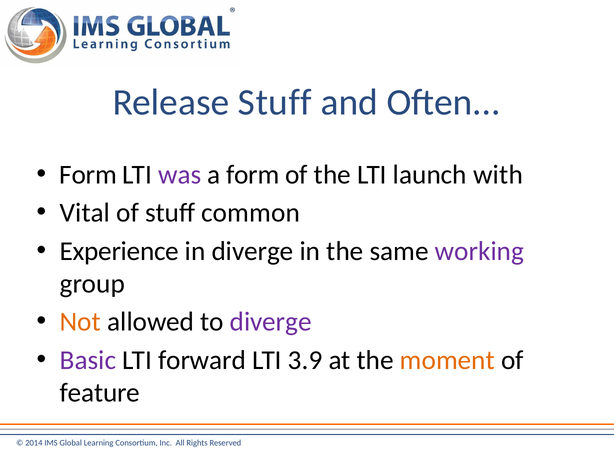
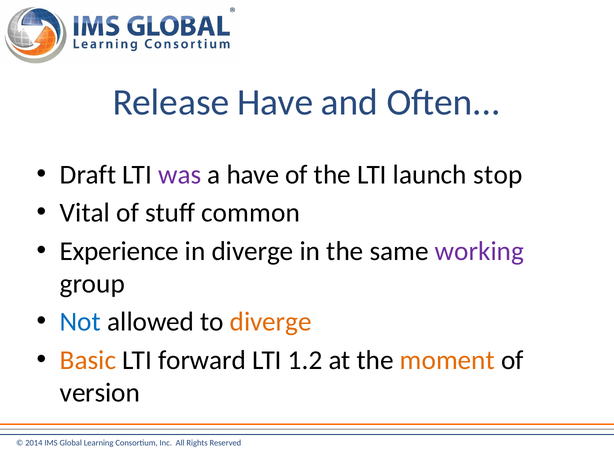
Release Stuff: Stuff -> Have (275, 102)
Form: Form -> Draft (88, 175)
a form: form -> have (253, 175)
with: with -> stop (498, 175)
Not colour: orange -> blue (80, 322)
diverge colour: purple -> orange (271, 322)
Basic colour: purple -> orange (88, 360)
3.9: 3.9 -> 1.2 (305, 360)
feature: feature -> version (100, 393)
